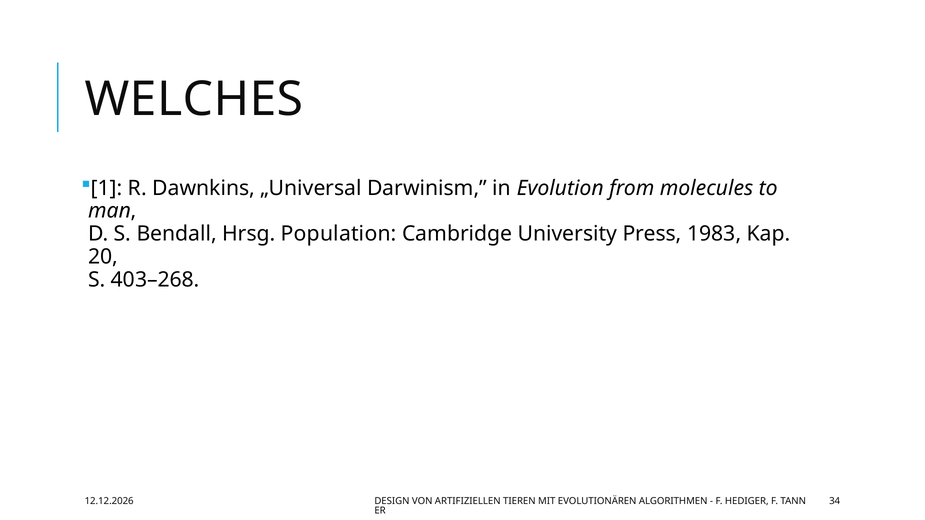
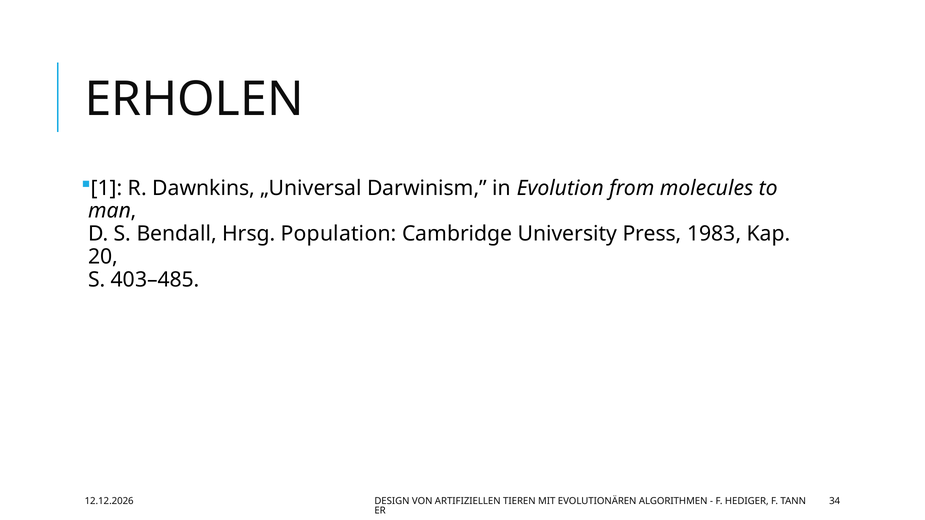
WELCHES: WELCHES -> ERHOLEN (194, 99)
403–268: 403–268 -> 403–485 (155, 280)
